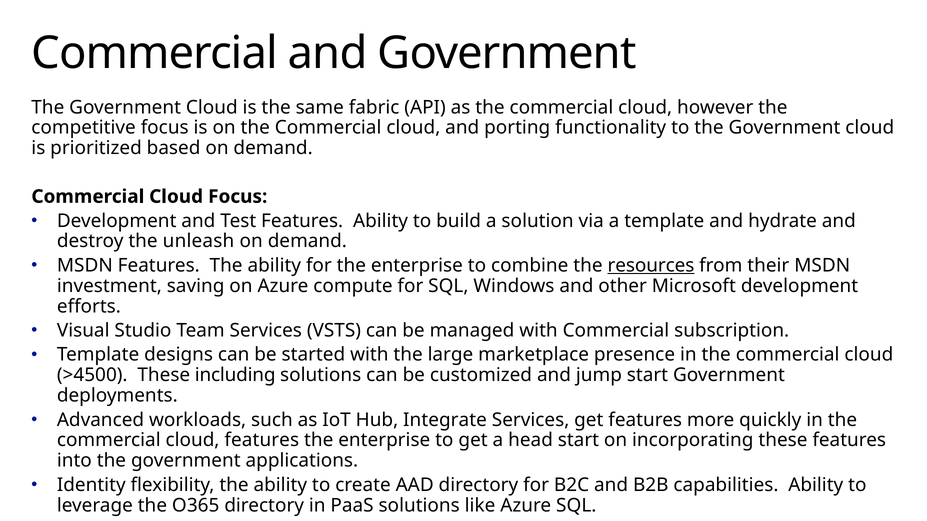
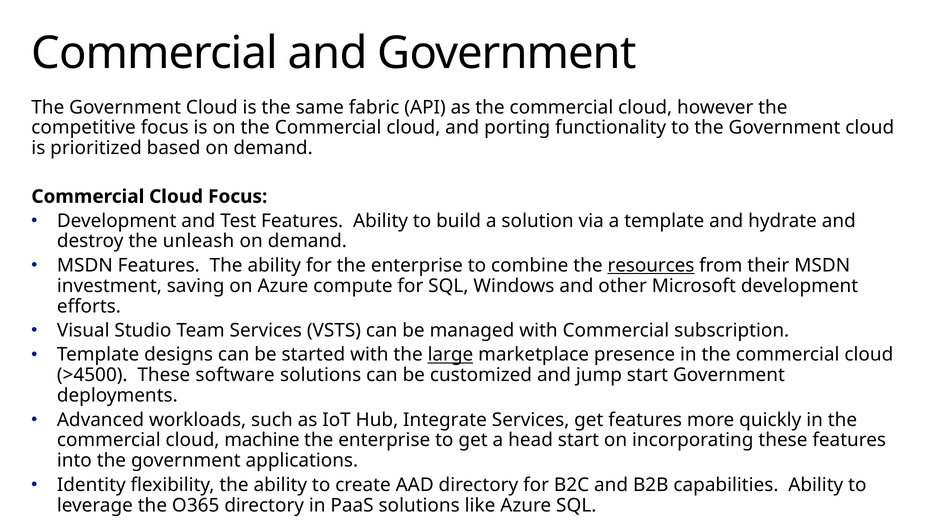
large underline: none -> present (450, 355)
including: including -> software (235, 375)
cloud features: features -> machine (262, 441)
